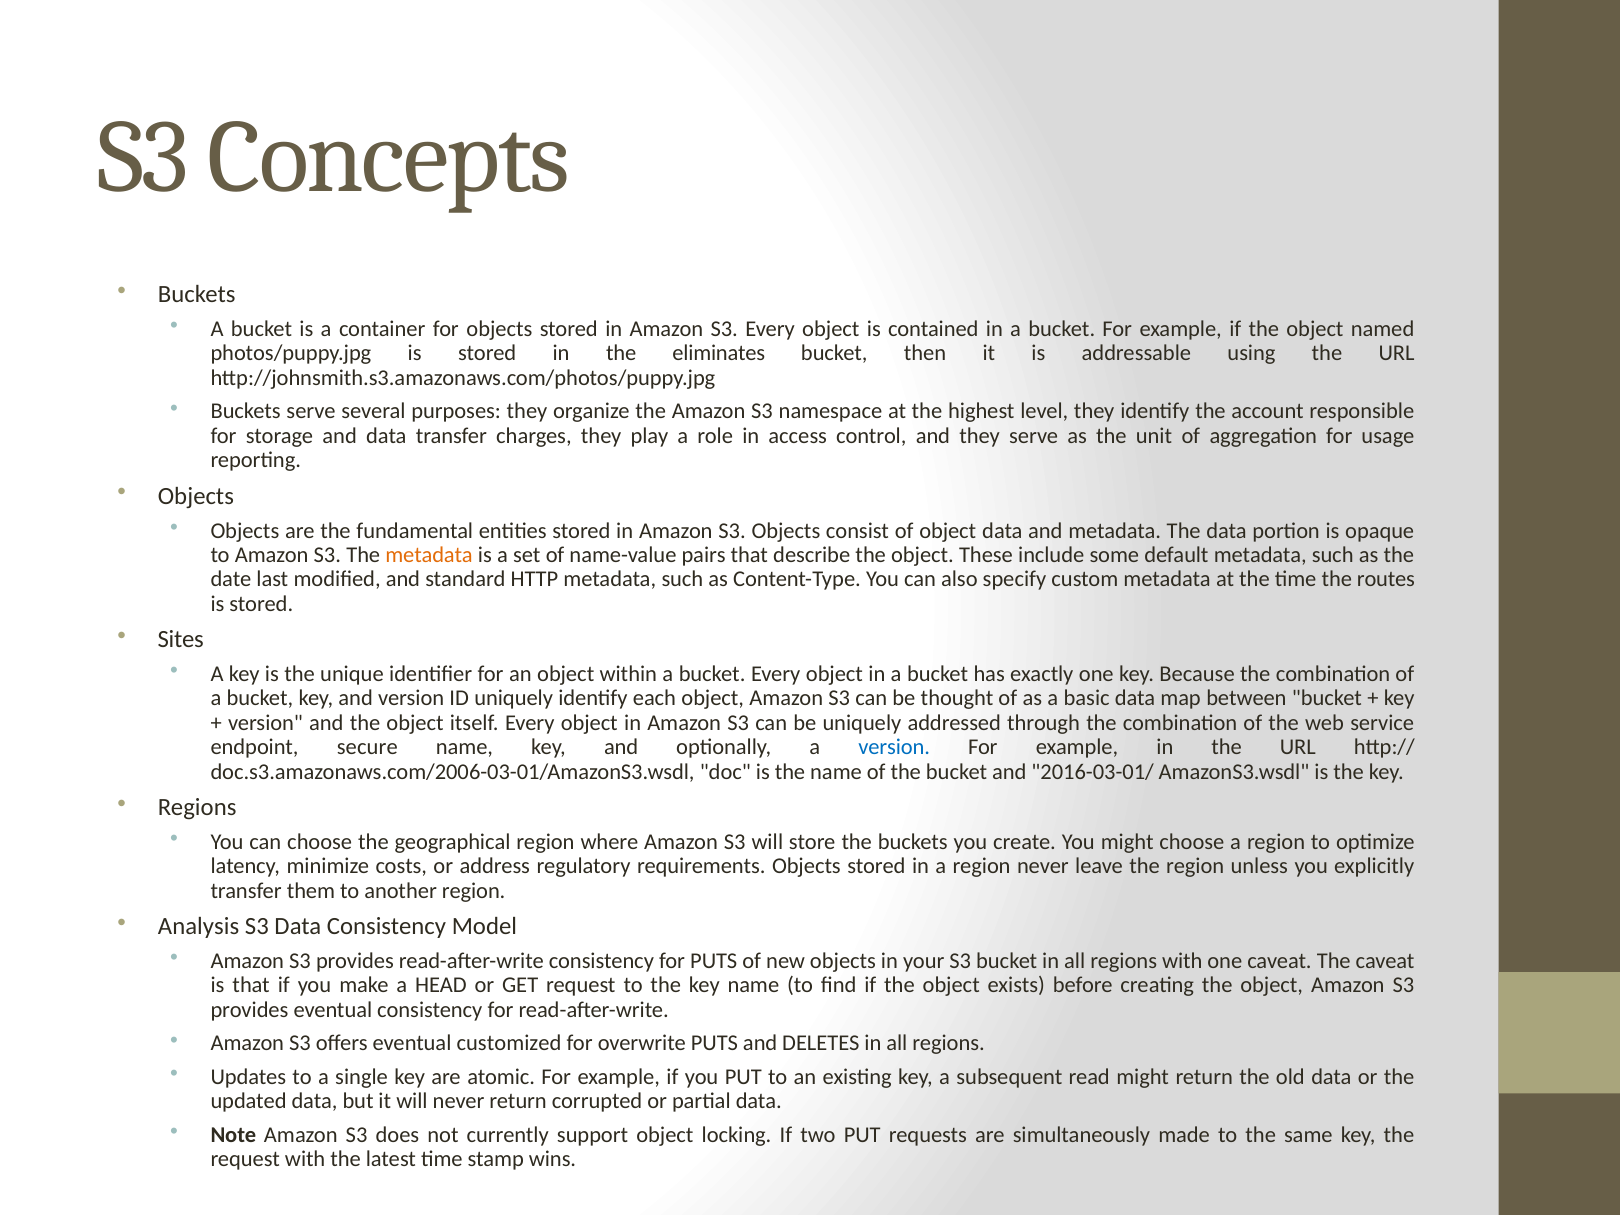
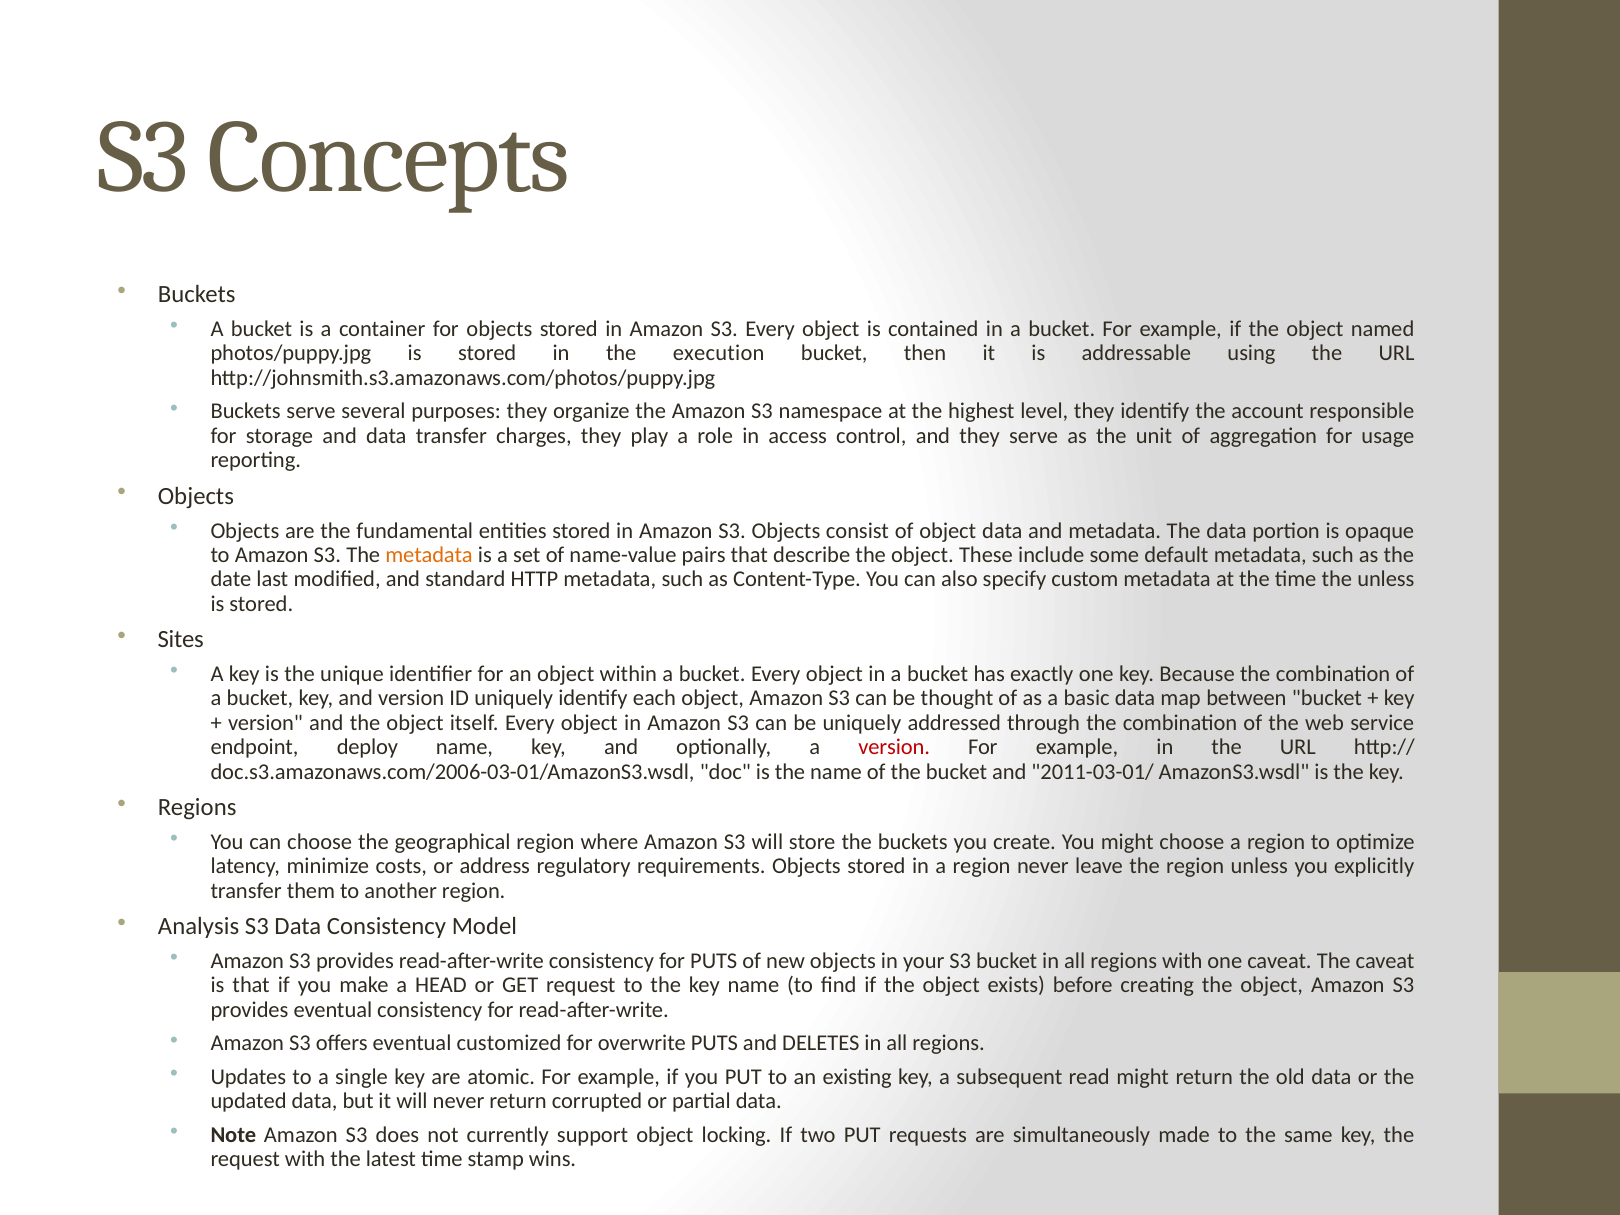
eliminates: eliminates -> execution (719, 353)
the routes: routes -> unless (1386, 579)
secure: secure -> deploy (367, 747)
version colour: blue -> red (894, 747)
2016-03-01/: 2016-03-01/ -> 2011-03-01/ (1093, 772)
